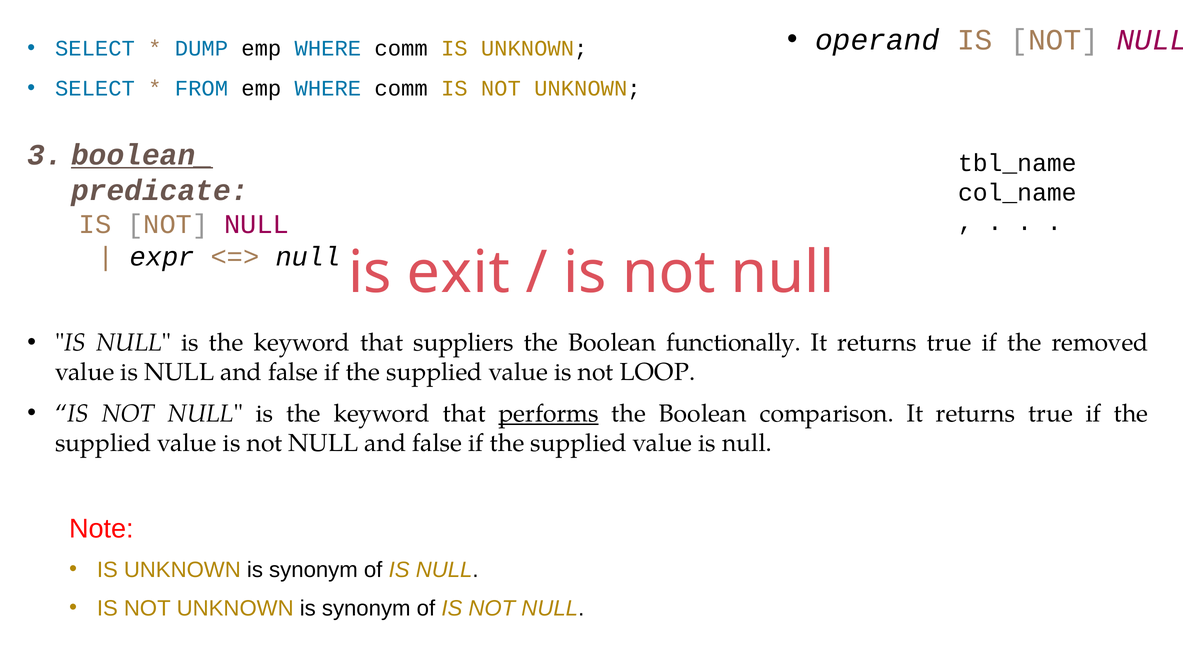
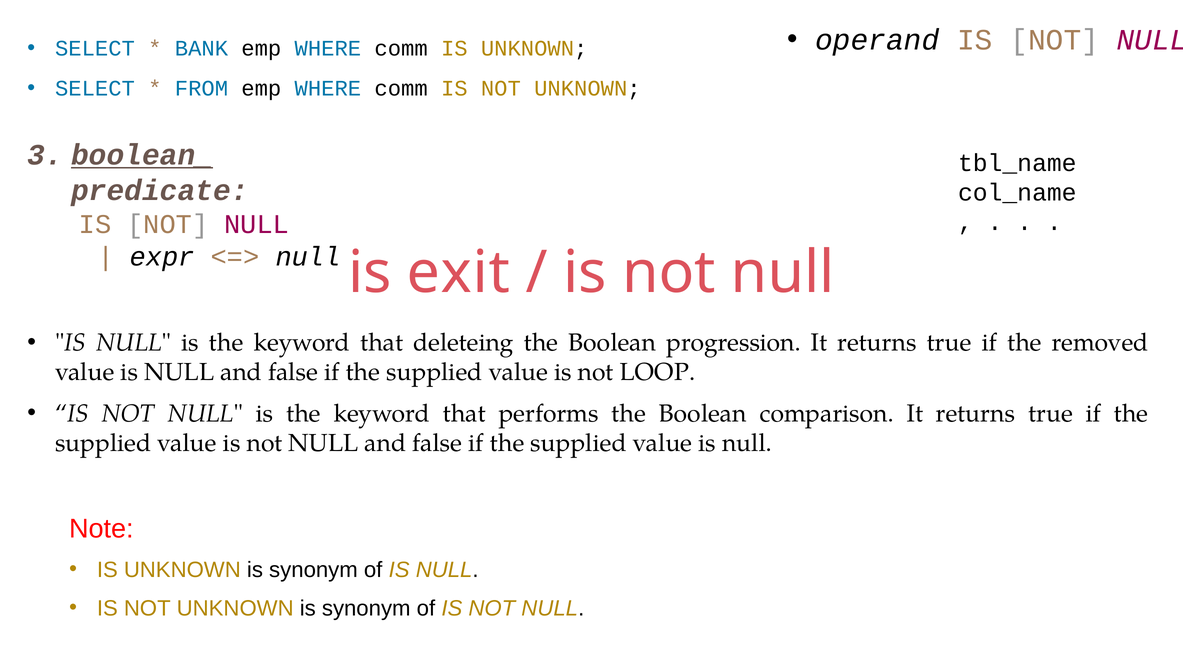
DUMP: DUMP -> BANK (201, 49)
suppliers: suppliers -> deleteing (464, 343)
functionally: functionally -> progression (734, 343)
performs underline: present -> none (549, 414)
